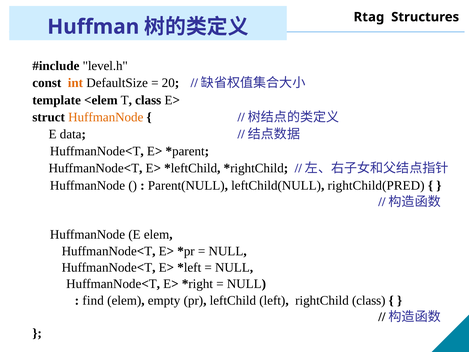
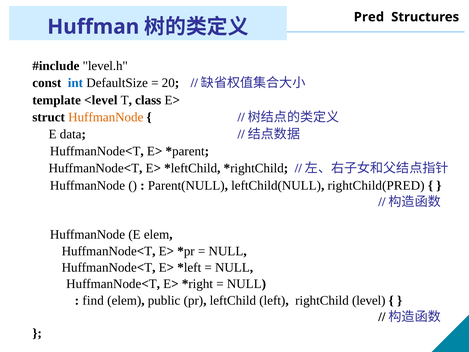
Rtag: Rtag -> Pred (369, 17)
int colour: orange -> blue (75, 83)
<elem: <elem -> <level (101, 100)
empty: empty -> public (164, 300)
rightChild class: class -> level (369, 300)
